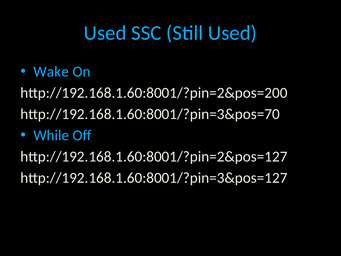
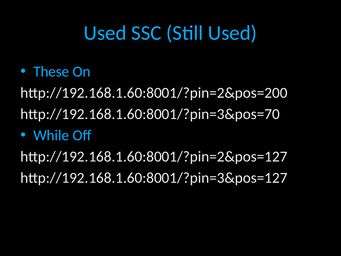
Wake: Wake -> These (51, 72)
